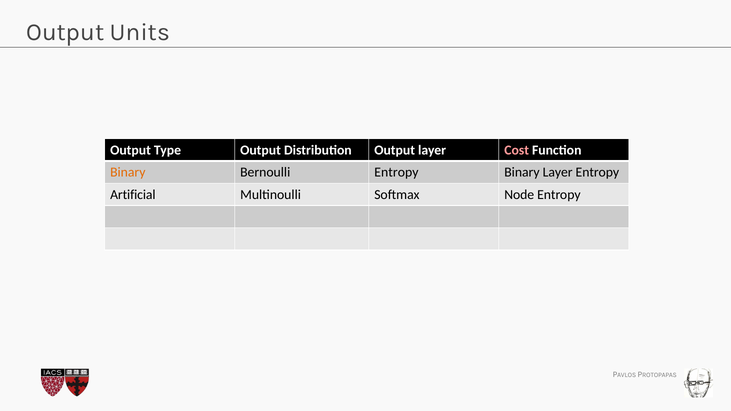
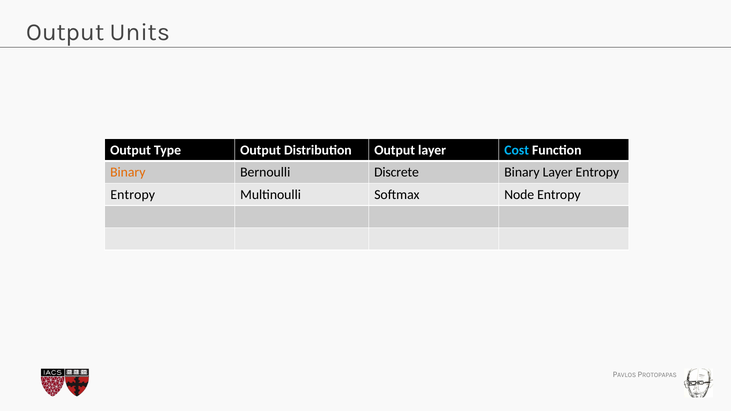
Cost colour: pink -> light blue (517, 150)
Bernoulli Entropy: Entropy -> Discrete (397, 172)
Artificial: Artificial -> Entropy (133, 195)
